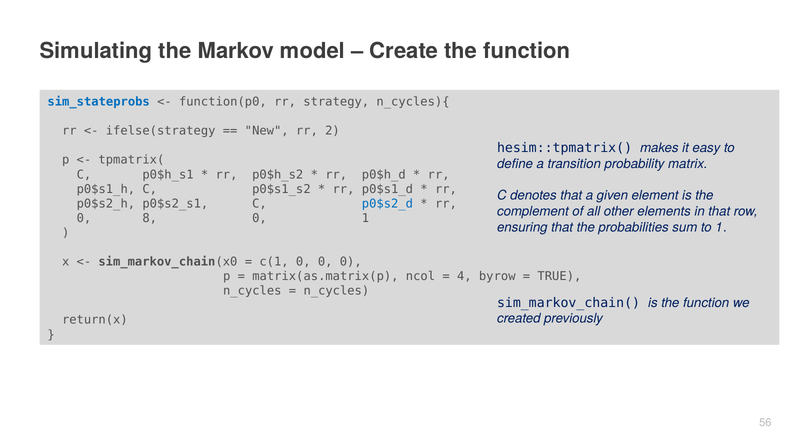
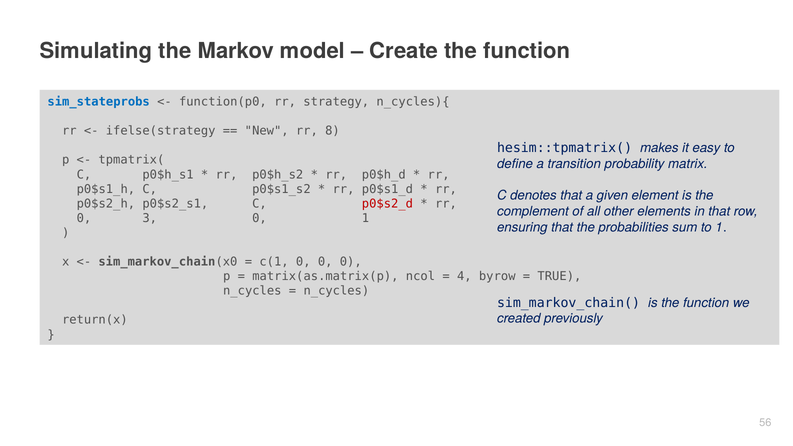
2: 2 -> 8 (332, 131)
p0$s2_d colour: blue -> red (387, 204)
8: 8 -> 3 (150, 218)
